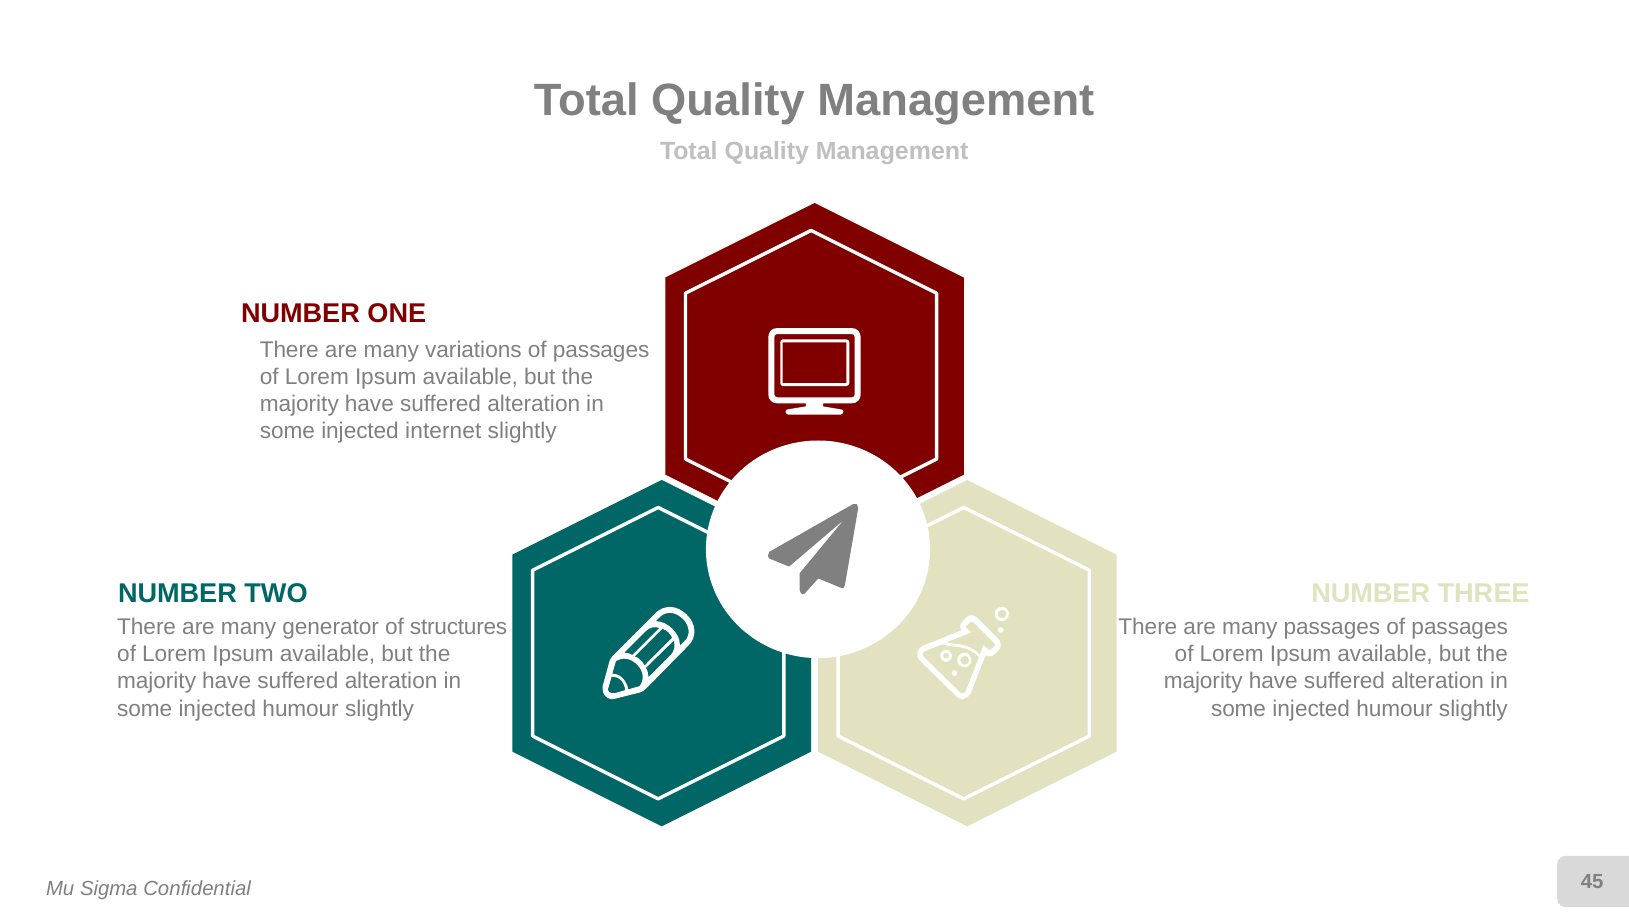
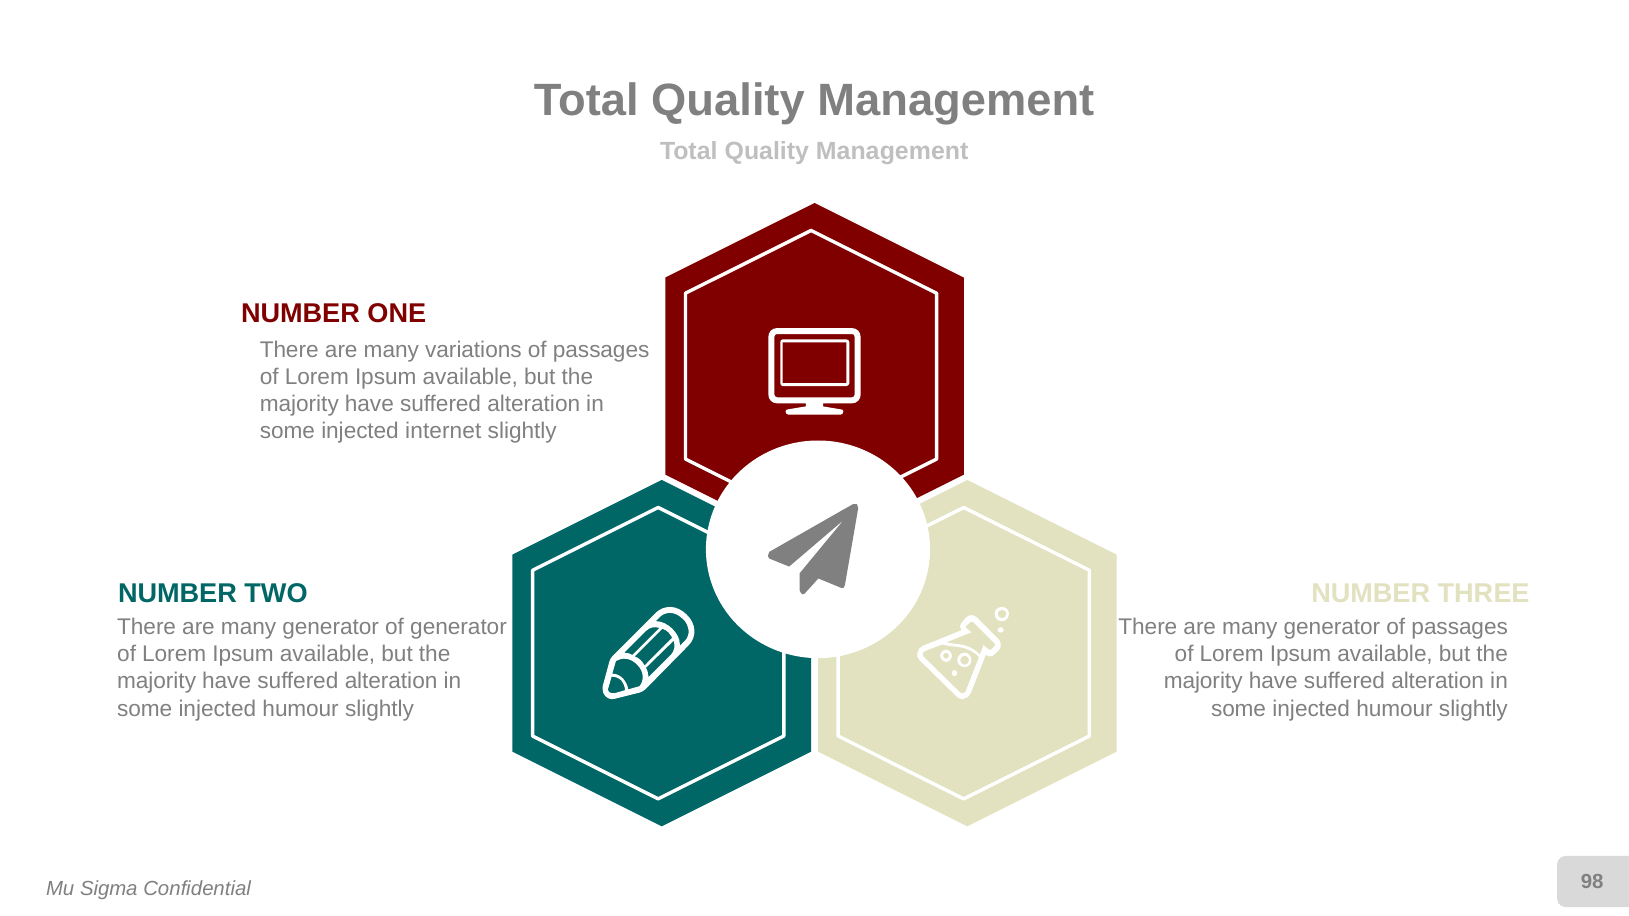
of structures: structures -> generator (459, 627)
passages: passages -> generator (1332, 627)
45: 45 -> 98 (1592, 882)
